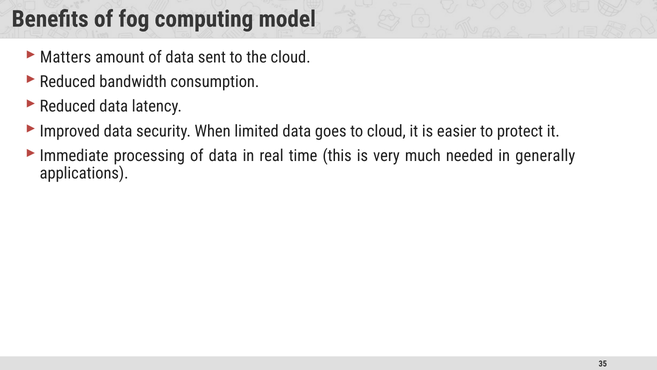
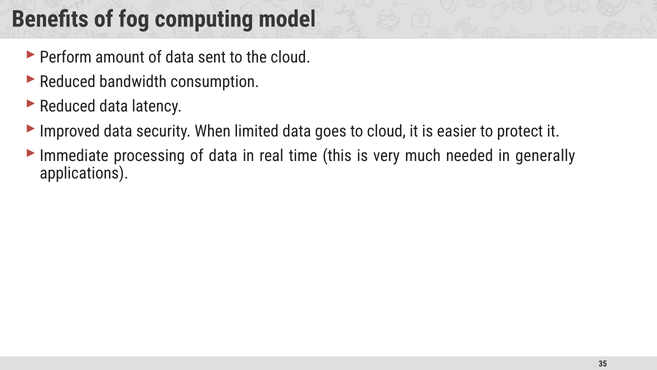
Matters: Matters -> Perform (66, 57)
